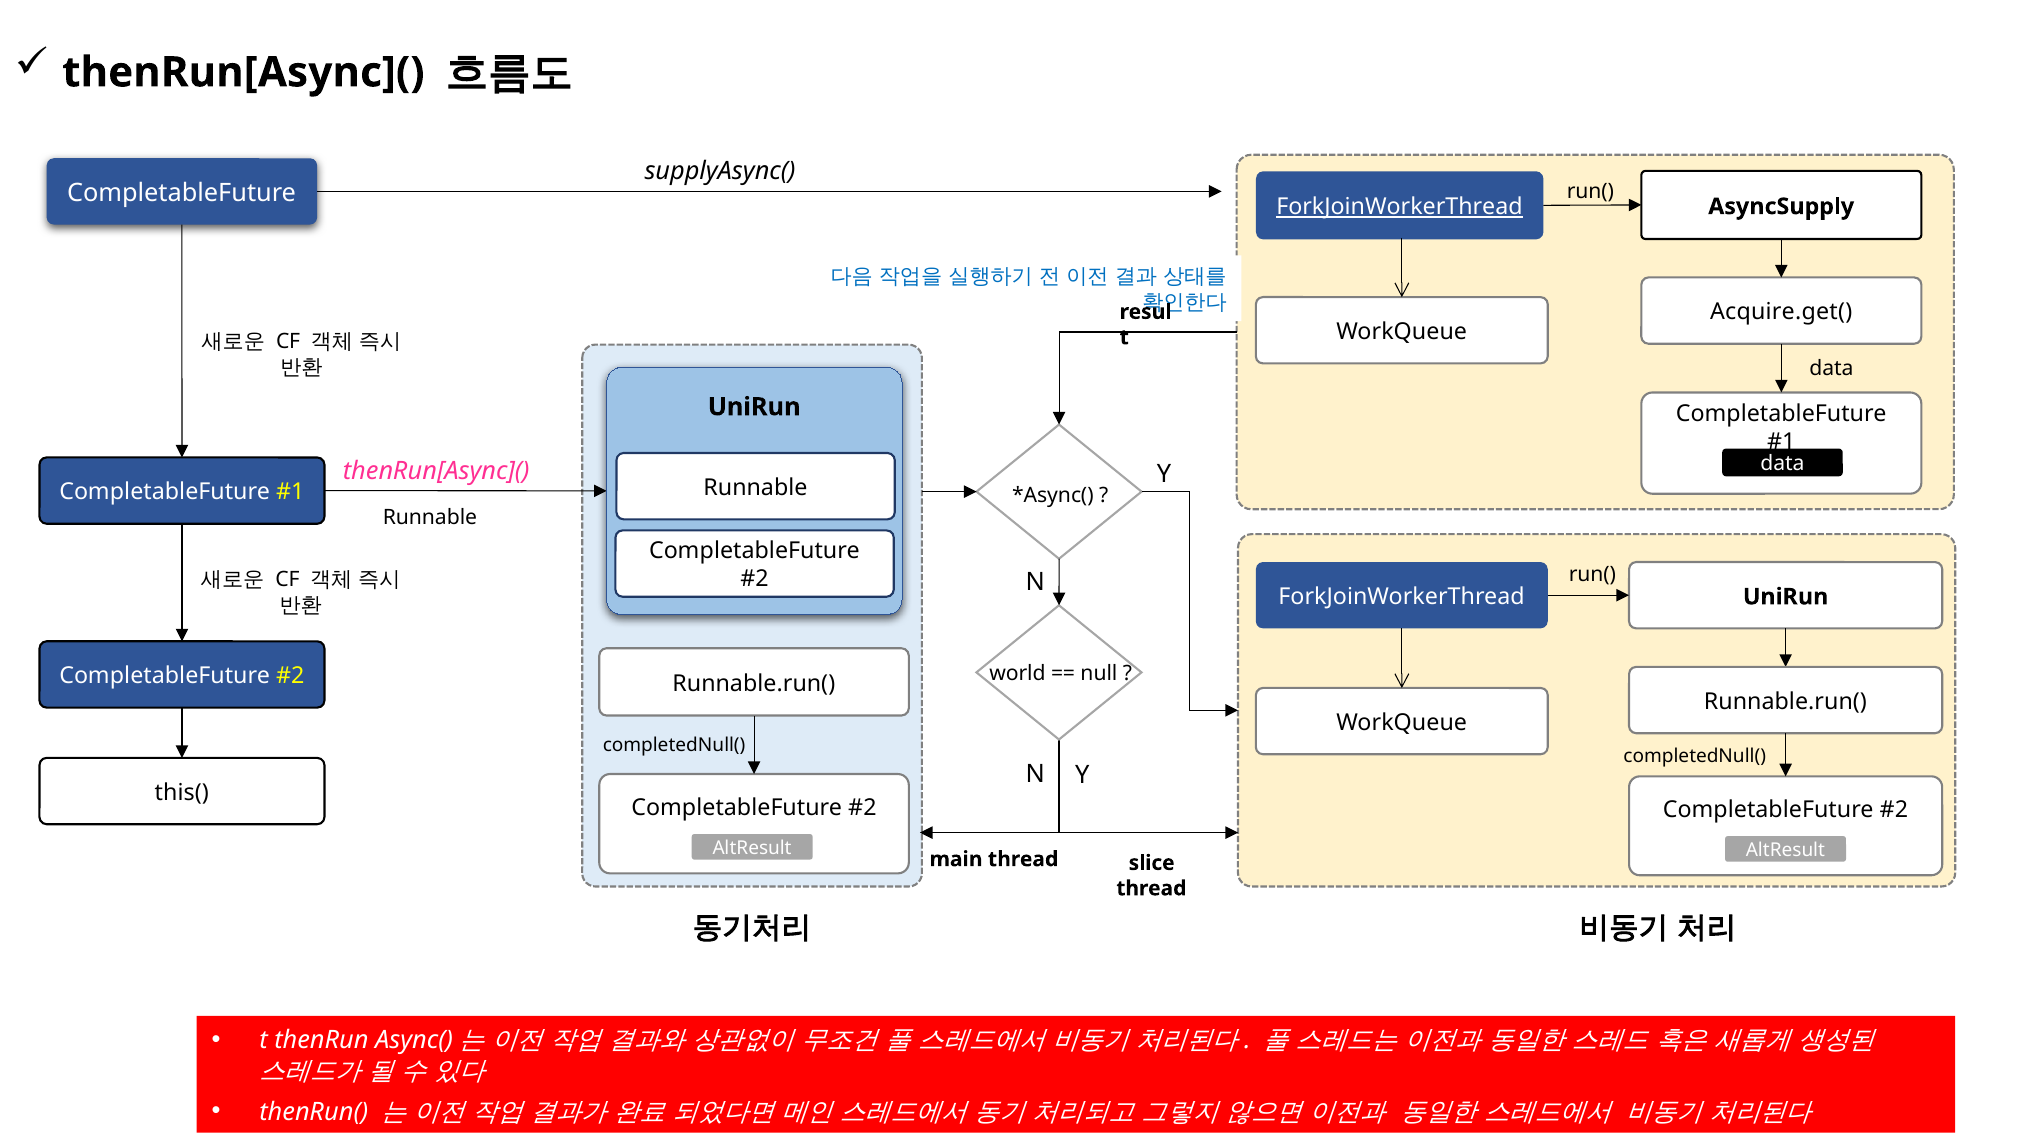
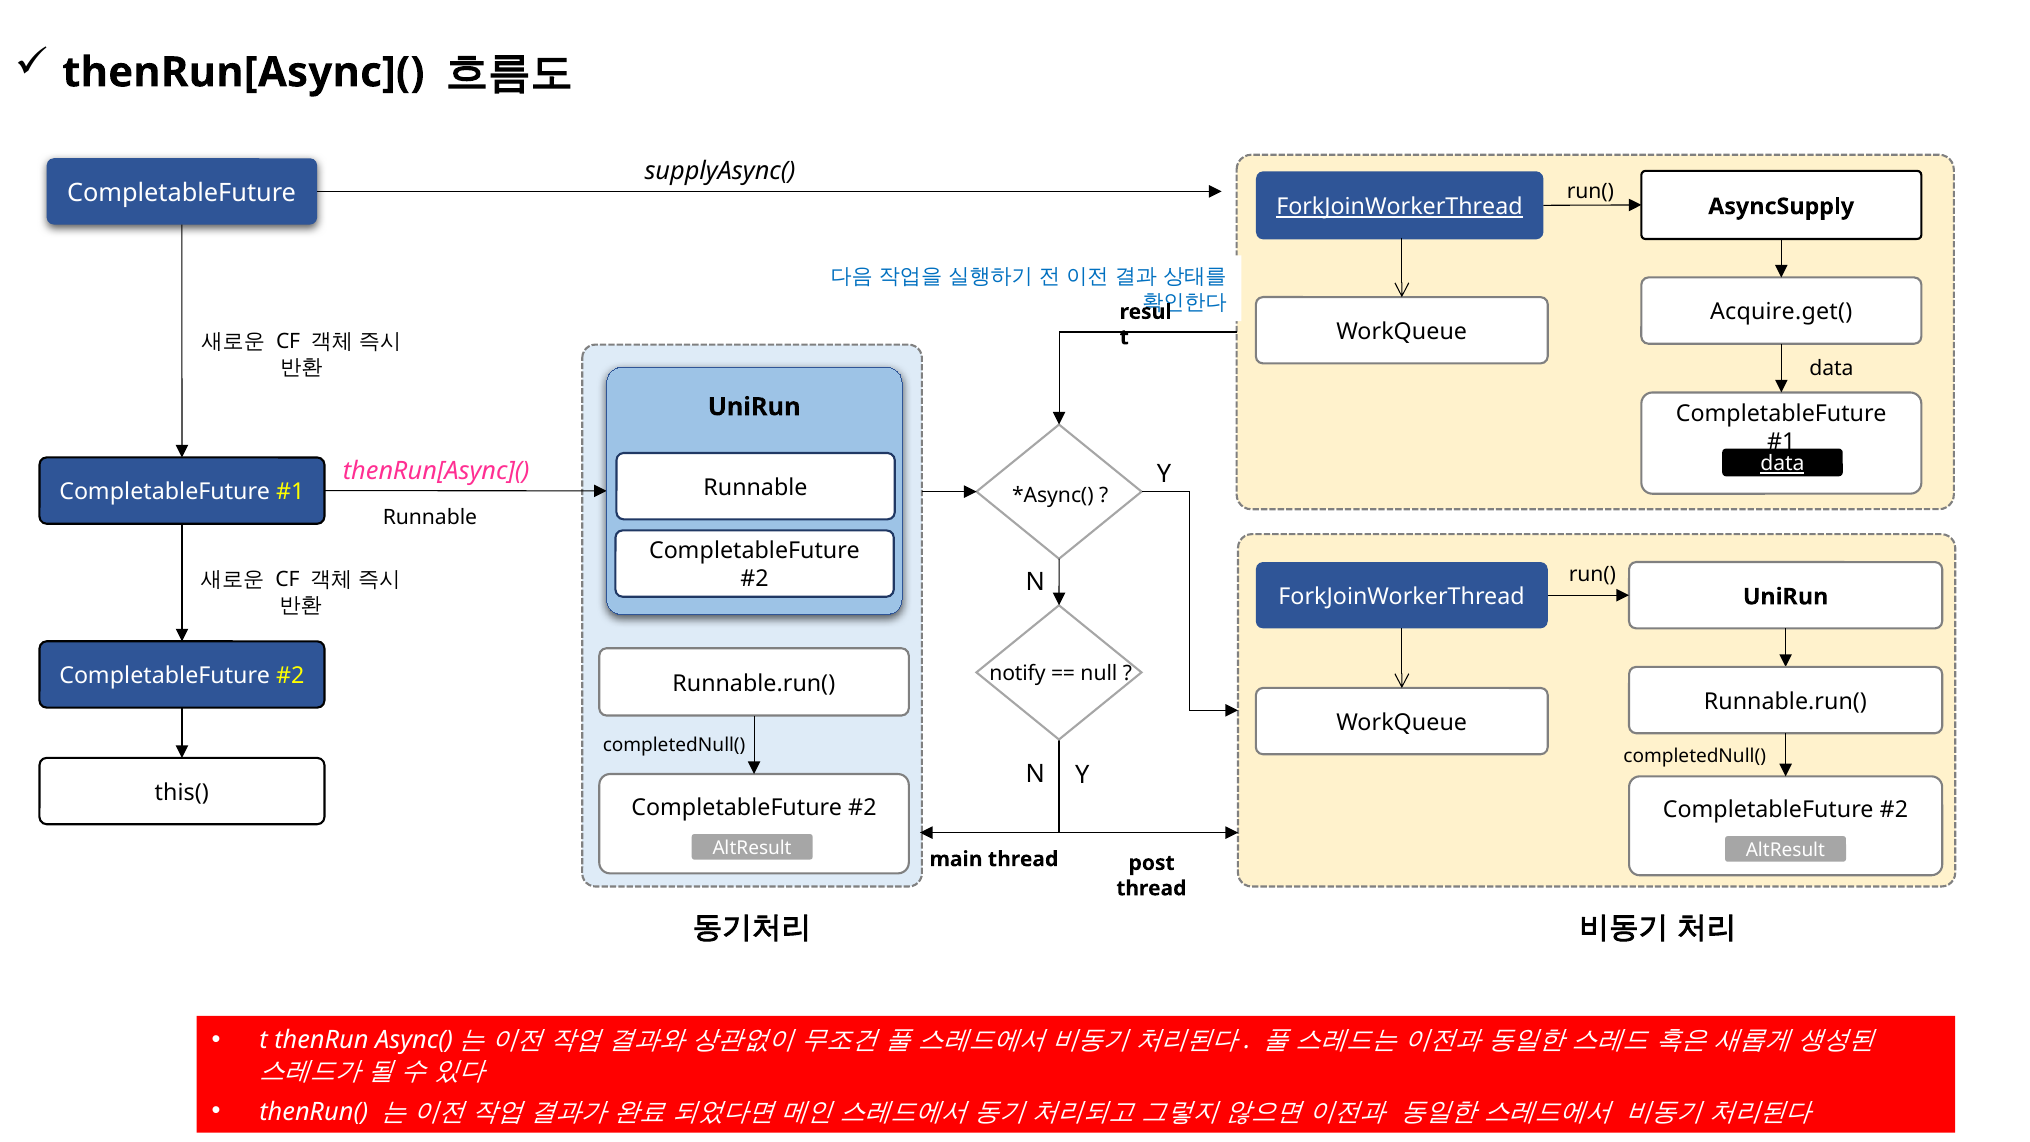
data underline: none -> present (1782, 464)
world: world -> notify (1018, 673)
slice: slice -> post (1152, 863)
